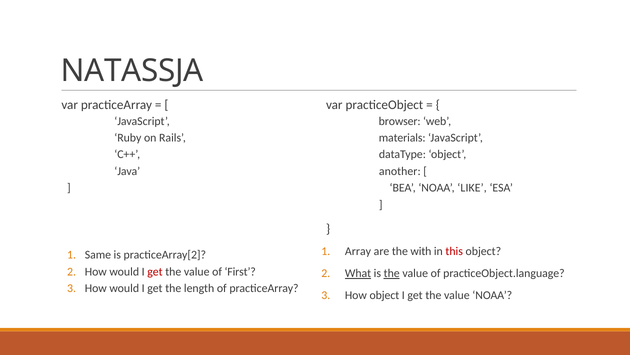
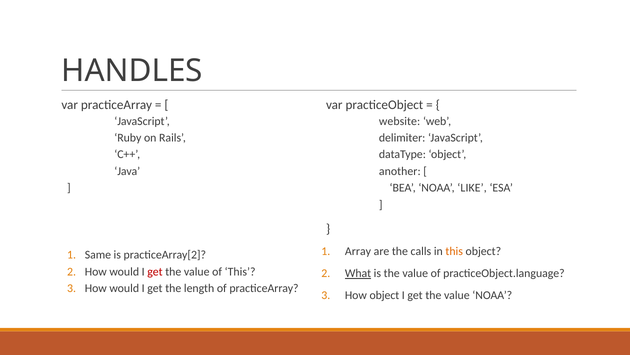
NATASSJA: NATASSJA -> HANDLES (132, 71)
browser: browser -> website (400, 121)
materials: materials -> delimiter (402, 138)
with: with -> calls (421, 251)
this colour: red -> orange (454, 251)
of First: First -> This (240, 271)
the underline: present -> none (392, 273)
